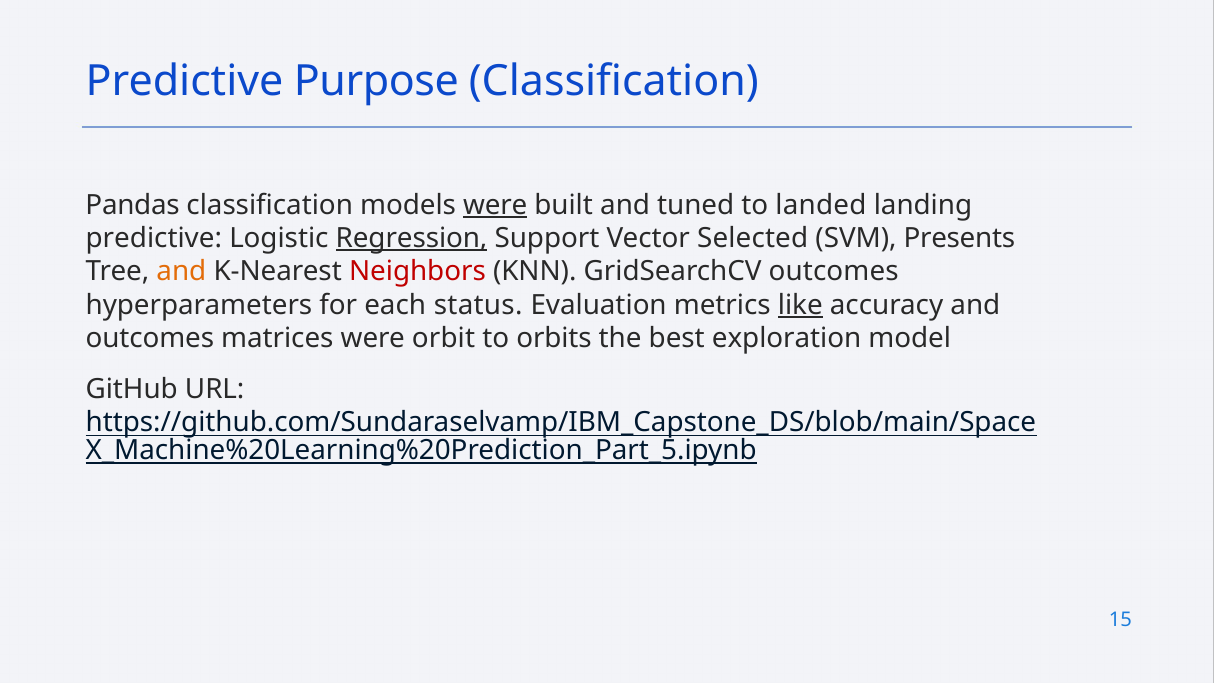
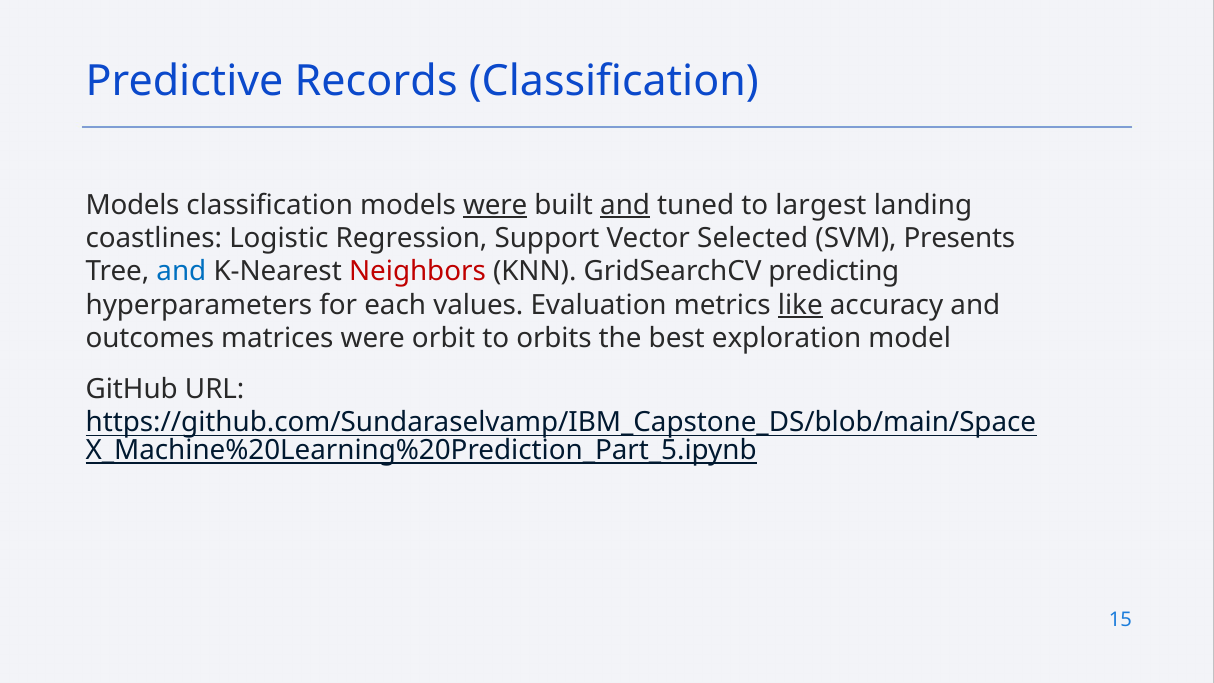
Purpose: Purpose -> Records (376, 81)
Pandas: Pandas -> Models (133, 205)
and underline: none -> present (625, 205)
landed: landed -> largest (821, 205)
predictive: predictive -> coastlines (154, 238)
Regression underline: present -> none (412, 238)
and colour: orange -> blue (181, 272)
GridSearchCV outcomes: outcomes -> predicting (834, 272)
status: status -> values (478, 305)
